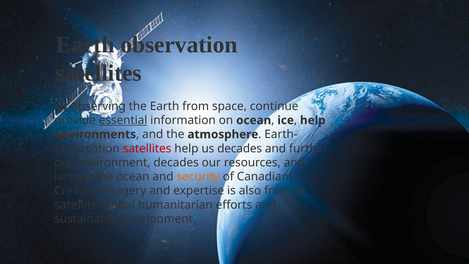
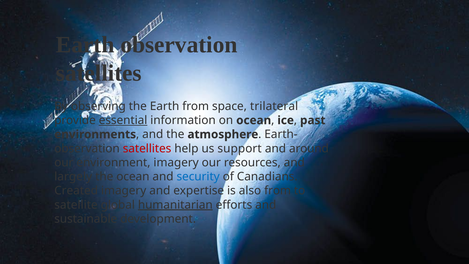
continue: continue -> trilateral (274, 106)
help: help -> past (313, 120)
us decades: decades -> support (240, 148)
further: further -> around (309, 148)
environment decades: decades -> imagery (176, 162)
security colour: orange -> blue (198, 177)
humanitarian underline: none -> present (175, 205)
